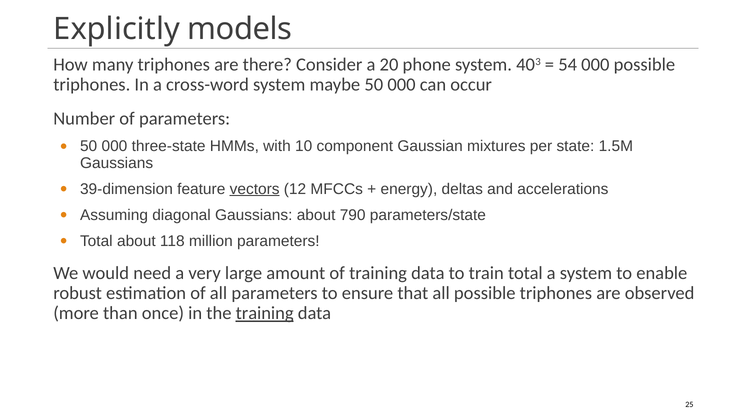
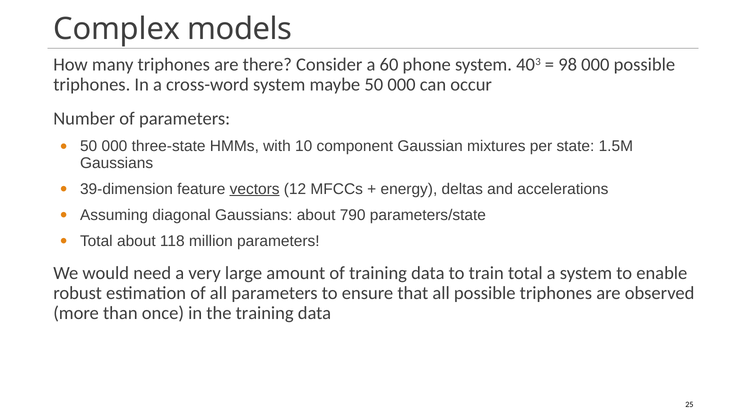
Explicitly: Explicitly -> Complex (117, 29)
20: 20 -> 60 (389, 65)
54: 54 -> 98 (568, 65)
training underline: present -> none (265, 314)
